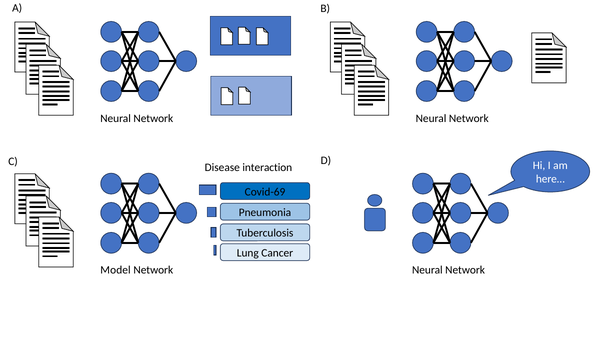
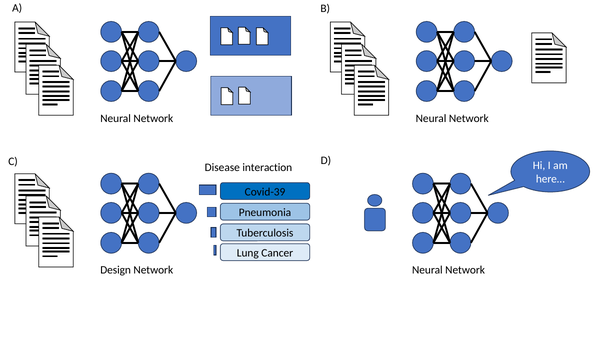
Covid-69: Covid-69 -> Covid-39 (265, 192)
Model: Model -> Design (116, 270)
